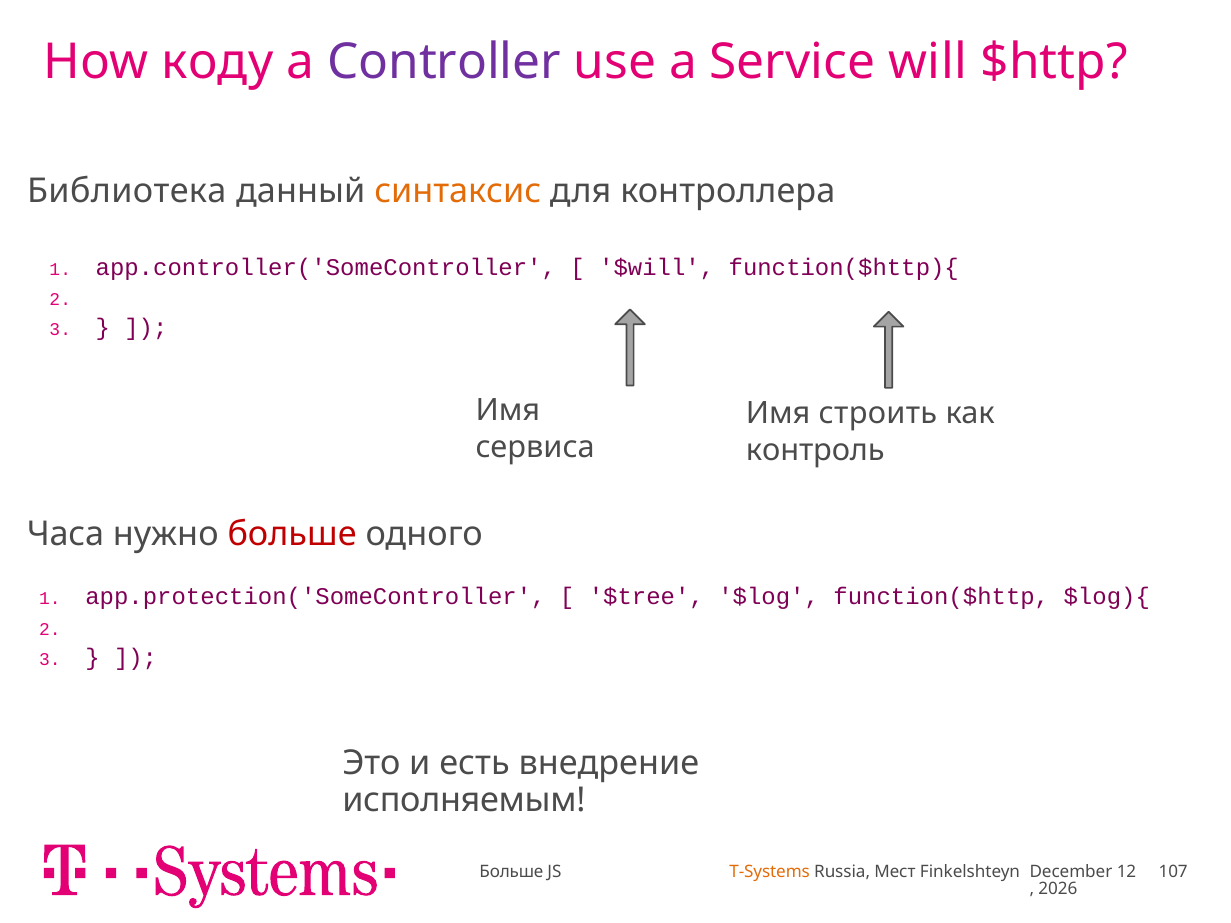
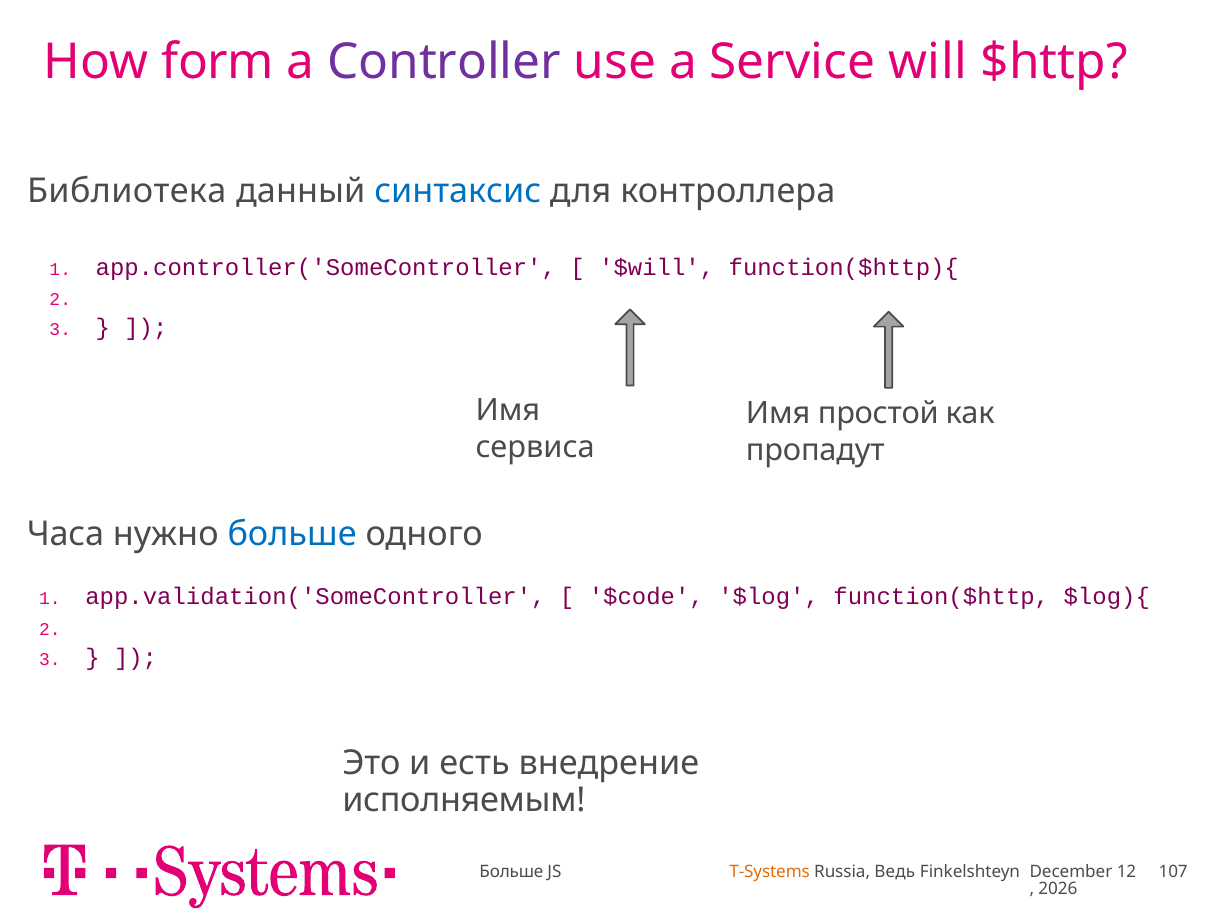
коду: коду -> form (218, 62)
синтаксис colour: orange -> blue (458, 192)
строить: строить -> простой (878, 413)
контроль: контроль -> пропадут (815, 450)
больше colour: red -> blue (292, 535)
app.protection('SomeController: app.protection('SomeController -> app.validation('SomeController (315, 597)
$tree: $tree -> $code (646, 597)
Мест: Мест -> Ведь (895, 872)
